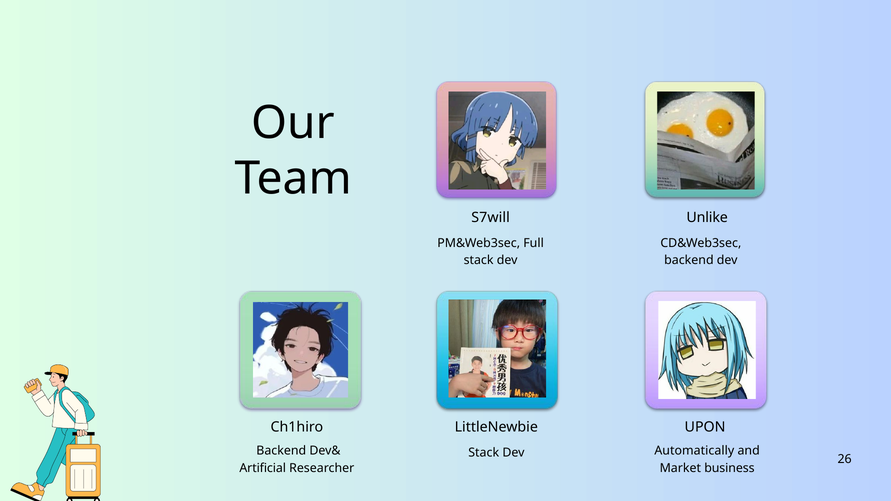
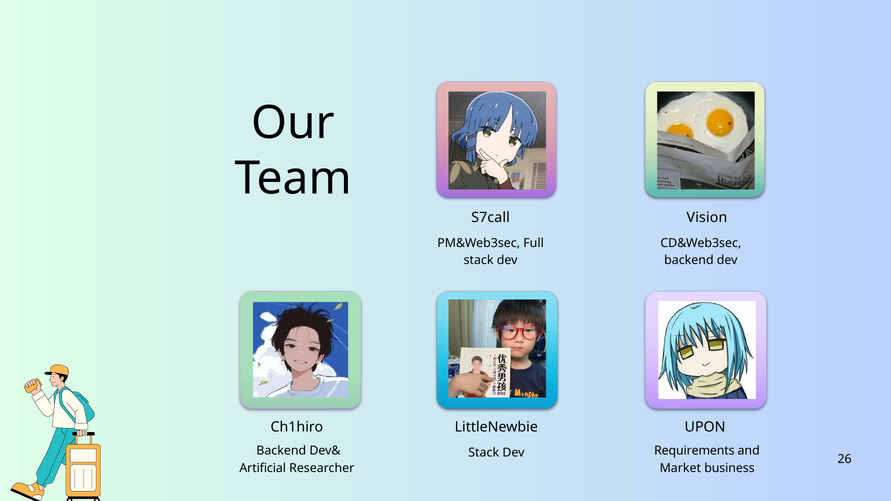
S7will: S7will -> S7call (491, 218)
Unlike: Unlike -> Vision (707, 218)
Automatically: Automatically -> Requirements (694, 451)
